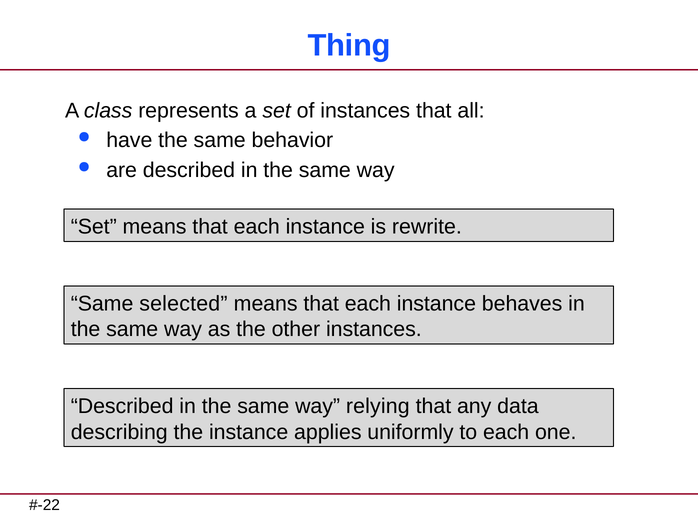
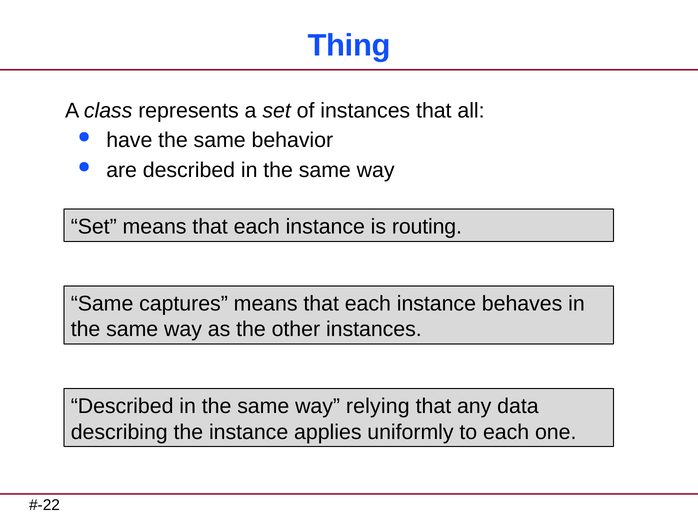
rewrite: rewrite -> routing (427, 227)
selected: selected -> captures (184, 304)
